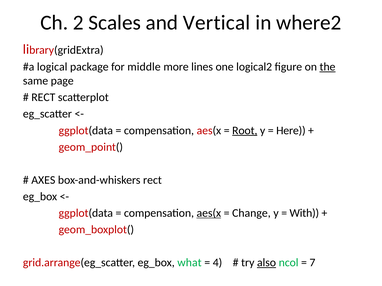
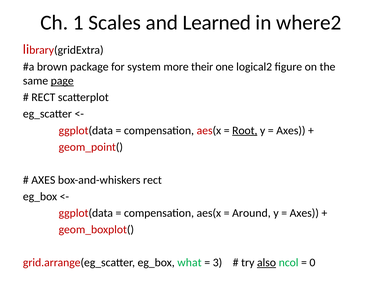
2: 2 -> 1 (78, 23)
Vertical: Vertical -> Learned (217, 23)
logical: logical -> brown (52, 67)
middle: middle -> system (144, 67)
lines: lines -> their (202, 67)
the underline: present -> none (328, 67)
page underline: none -> present (62, 81)
Here: Here -> Axes (291, 131)
aes(x underline: present -> none (209, 213)
Change: Change -> Around (251, 213)
With: With -> Axes (304, 213)
4: 4 -> 3 (217, 263)
7: 7 -> 0 (312, 263)
